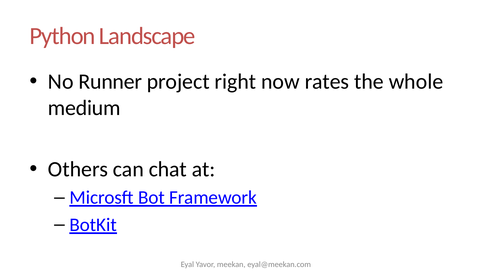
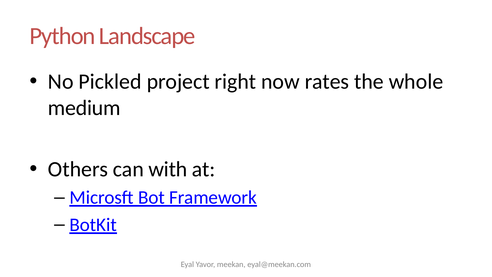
Runner: Runner -> Pickled (110, 82)
chat: chat -> with (168, 169)
